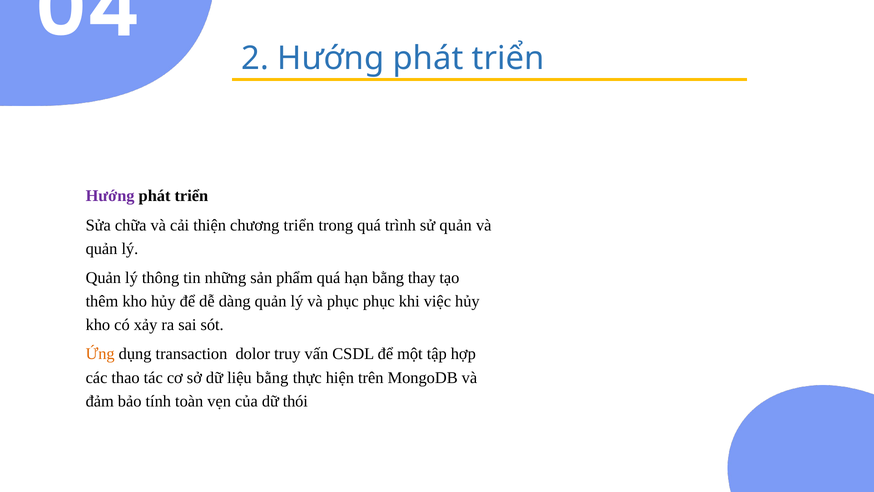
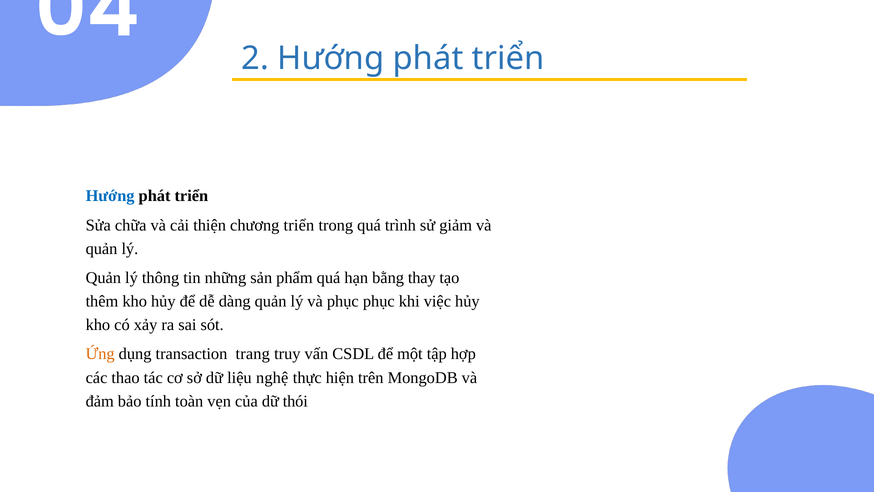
Hướng colour: purple -> blue (110, 196)
sử quản: quản -> giảm (456, 225)
dolor: dolor -> trang (253, 354)
liệu bằng: bằng -> nghệ (272, 377)
